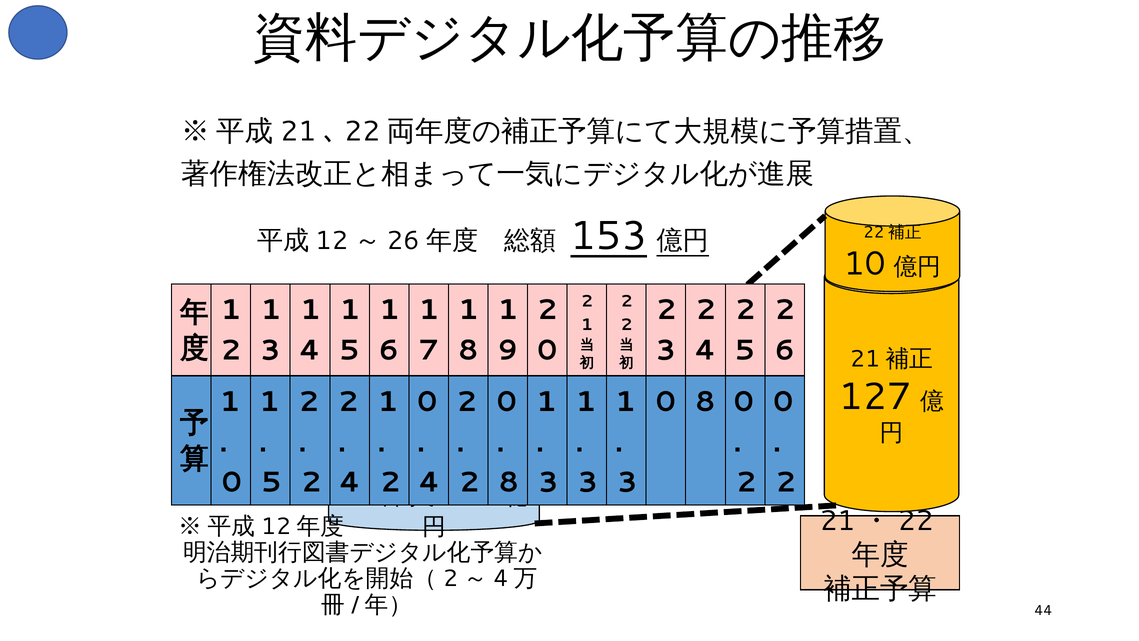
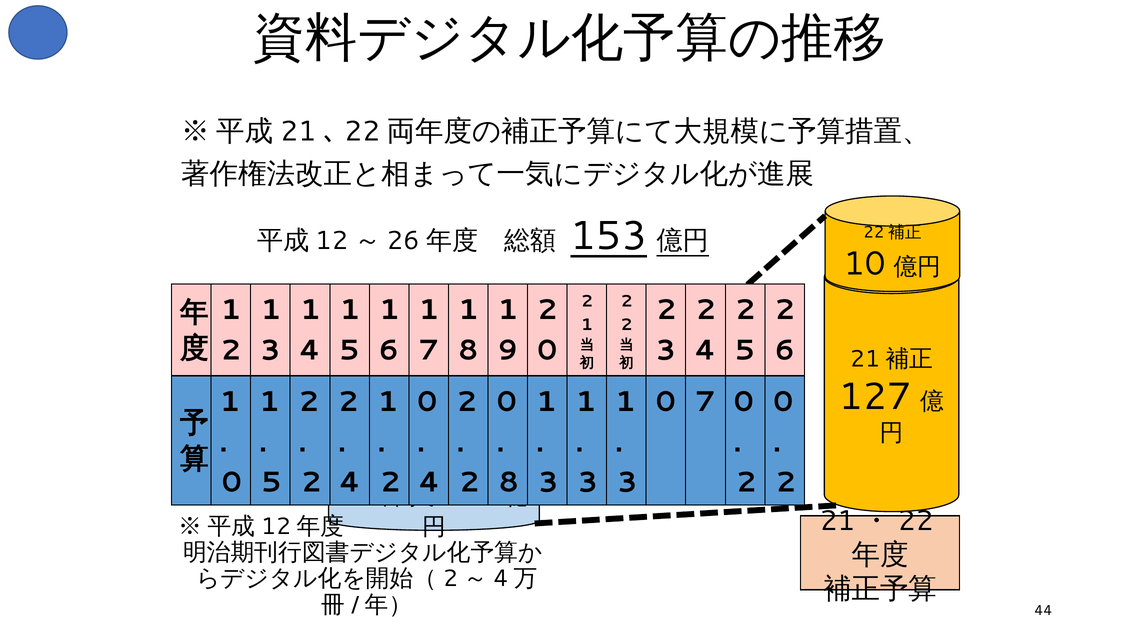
0 8: 8 -> 7 (706, 402)
